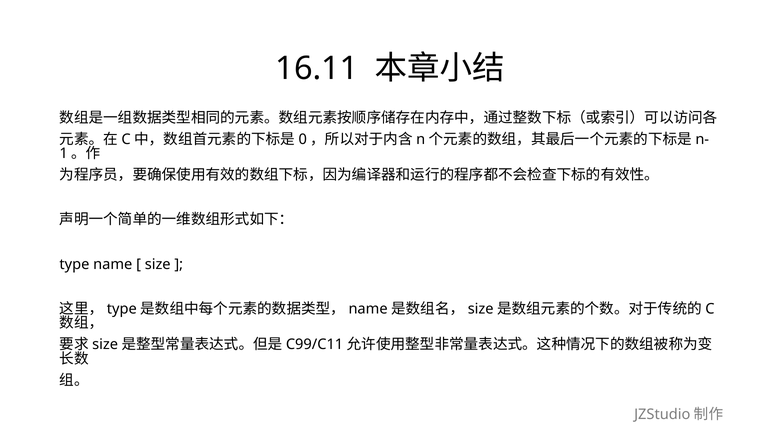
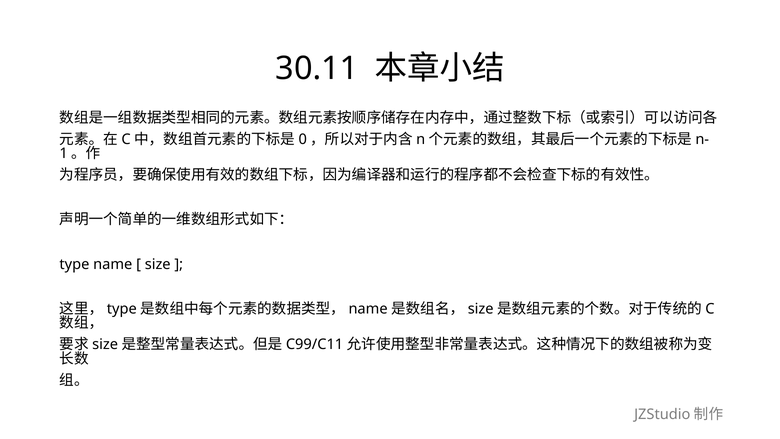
16.11: 16.11 -> 30.11 (317, 68)
